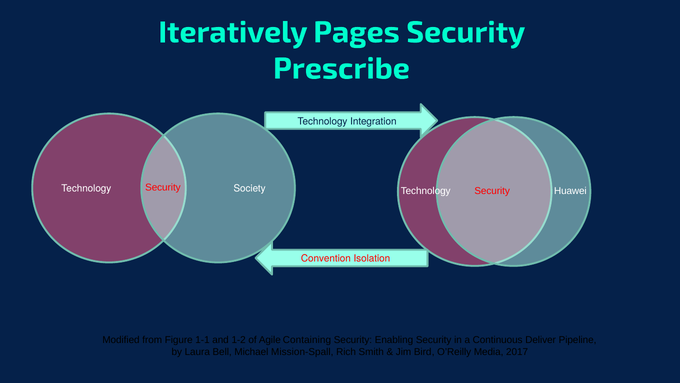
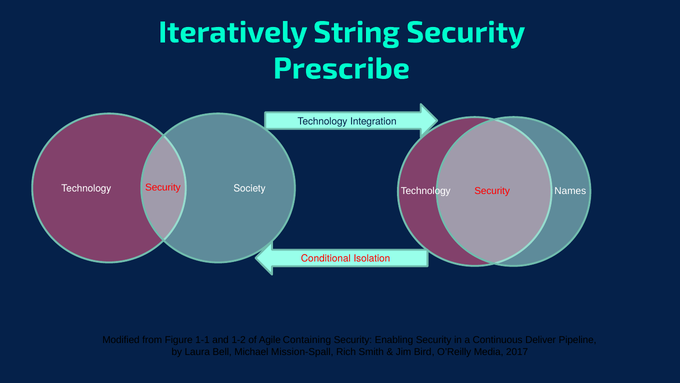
Pages: Pages -> String (357, 32)
Huawei: Huawei -> Names (570, 191)
Convention: Convention -> Conditional (326, 258)
